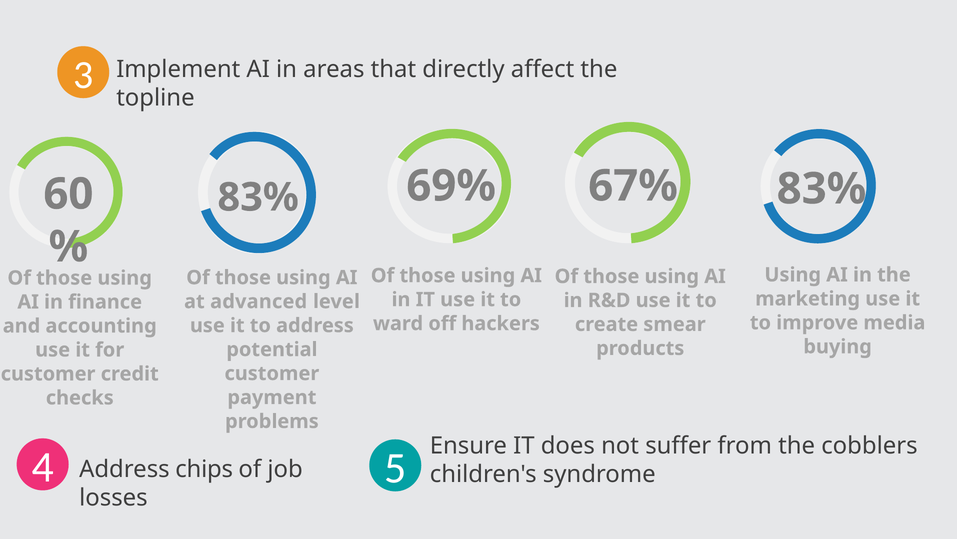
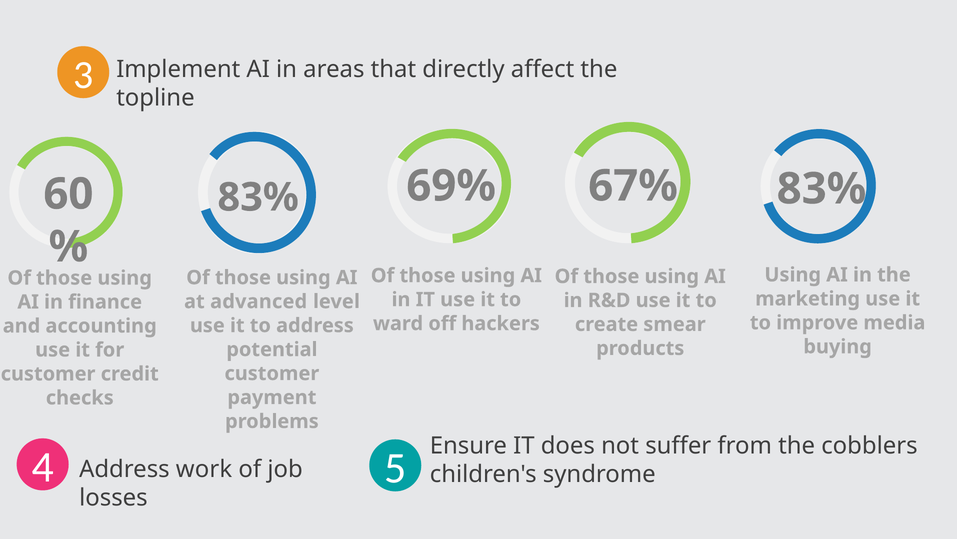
chips: chips -> work (204, 469)
